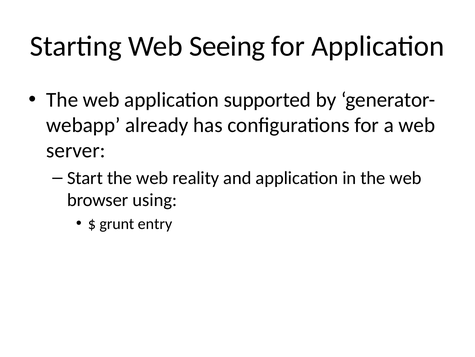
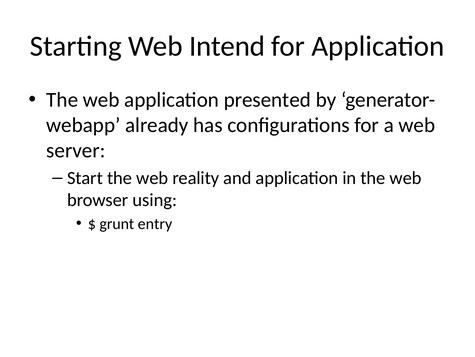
Seeing: Seeing -> Intend (227, 46)
supported: supported -> presented (267, 100)
